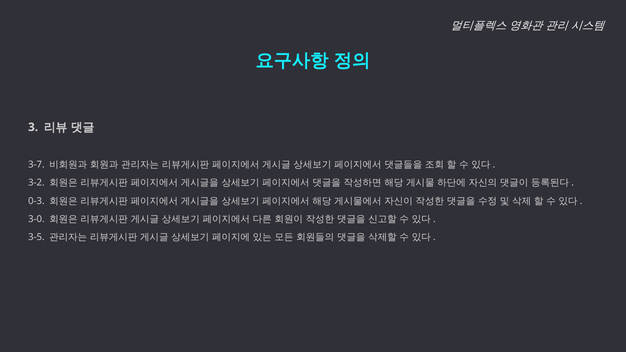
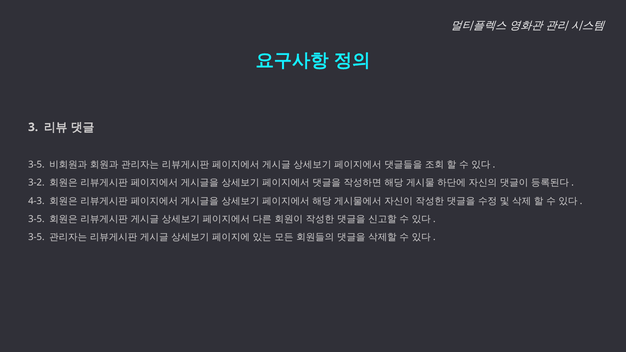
3-7: 3-7 -> 3-5 (36, 165)
0-3: 0-3 -> 4-3 (36, 201)
3-0: 3-0 -> 3-5 (36, 219)
